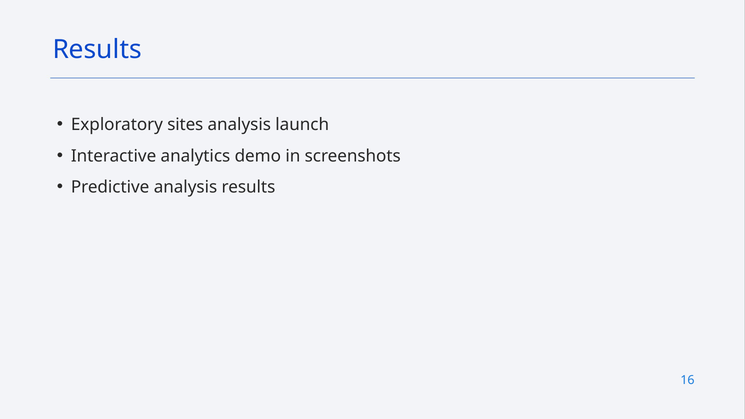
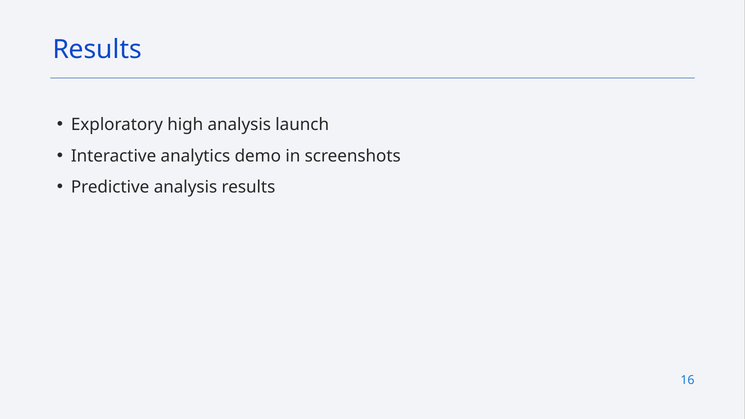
sites: sites -> high (185, 125)
